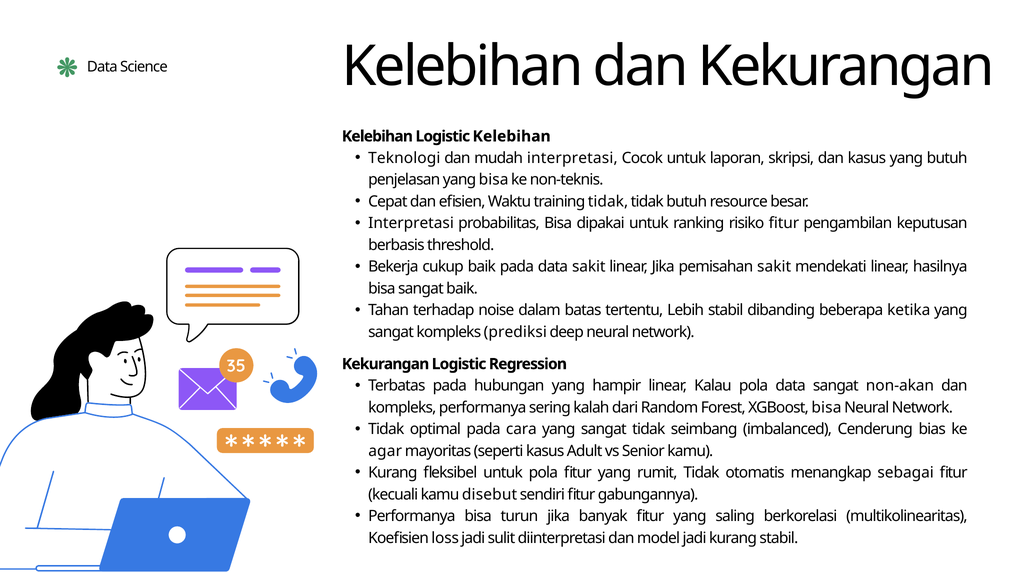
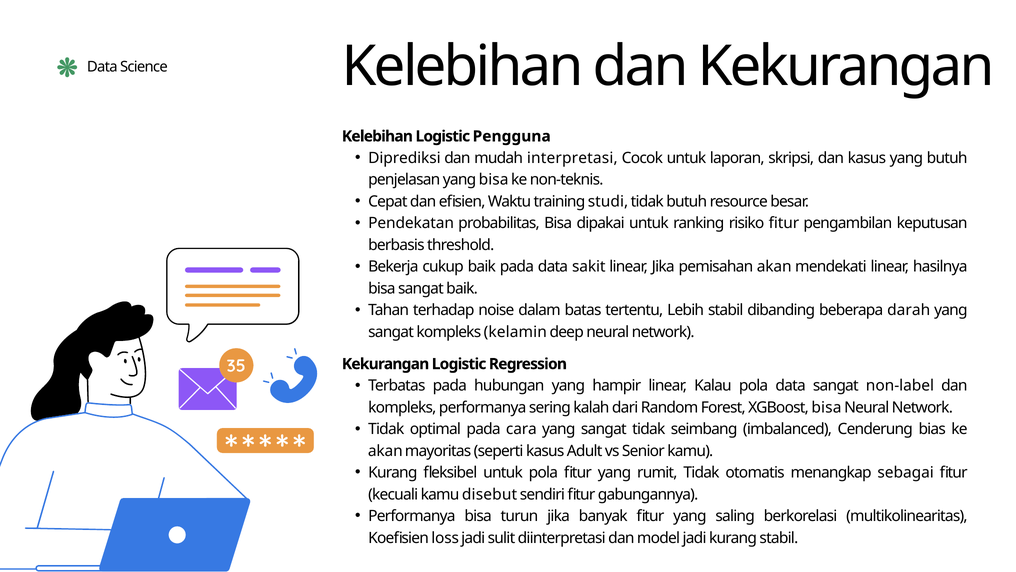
Logistic Kelebihan: Kelebihan -> Pengguna (512, 136)
Teknologi: Teknologi -> Diprediksi (404, 158)
training tidak: tidak -> studi (608, 201)
Interpretasi: Interpretasi -> Pendekatan (411, 223)
pemisahan sakit: sakit -> akan (774, 267)
ketika: ketika -> darah (909, 310)
prediksi: prediksi -> kelamin (515, 332)
non-akan: non-akan -> non-label (900, 385)
agar: agar -> akan (385, 451)
